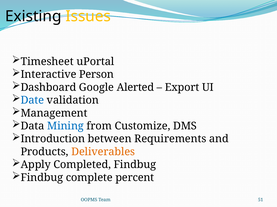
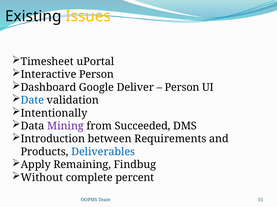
Alerted: Alerted -> Deliver (135, 88)
Export: Export -> Person (182, 88)
Management: Management -> Intentionally (54, 113)
Mining colour: blue -> purple (65, 126)
Customize: Customize -> Succeeded (143, 126)
Deliverables colour: orange -> blue (103, 152)
Completed: Completed -> Remaining (82, 165)
Findbug: Findbug -> Without (42, 178)
